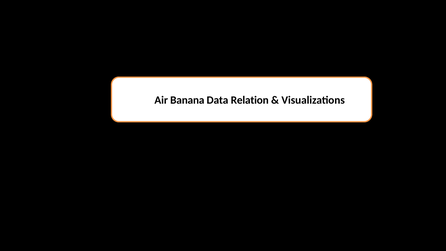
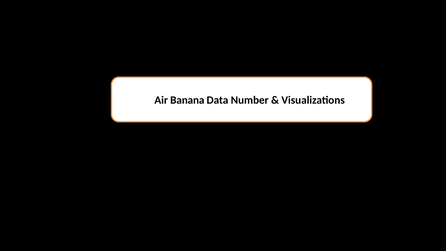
Relation: Relation -> Number (250, 100)
